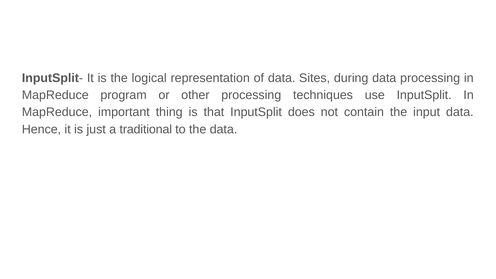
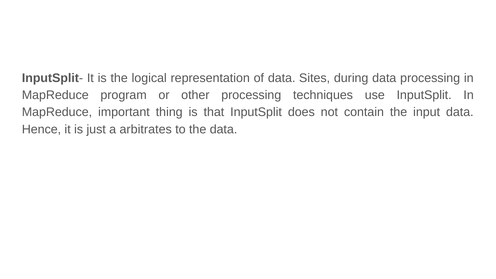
traditional: traditional -> arbitrates (146, 129)
